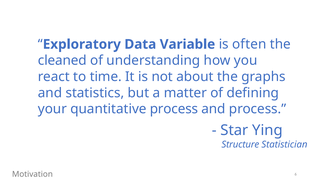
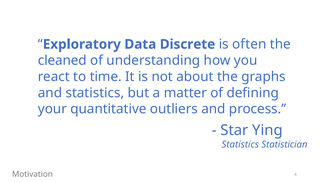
Variable: Variable -> Discrete (187, 44)
quantitative process: process -> outliers (174, 109)
Structure: Structure -> Statistics (240, 145)
